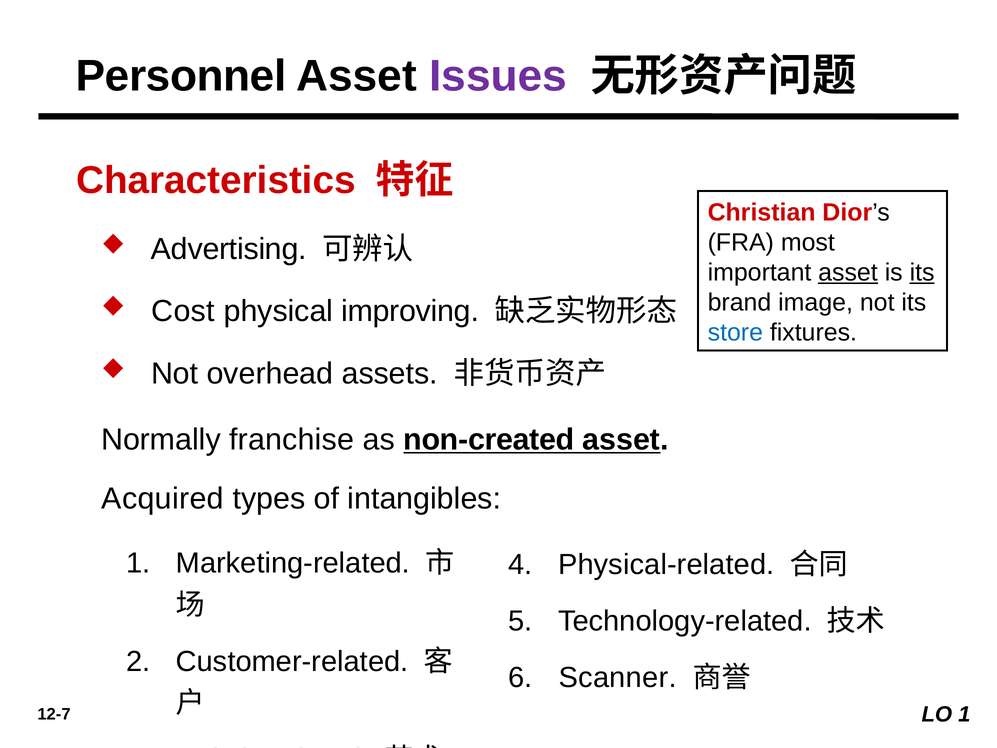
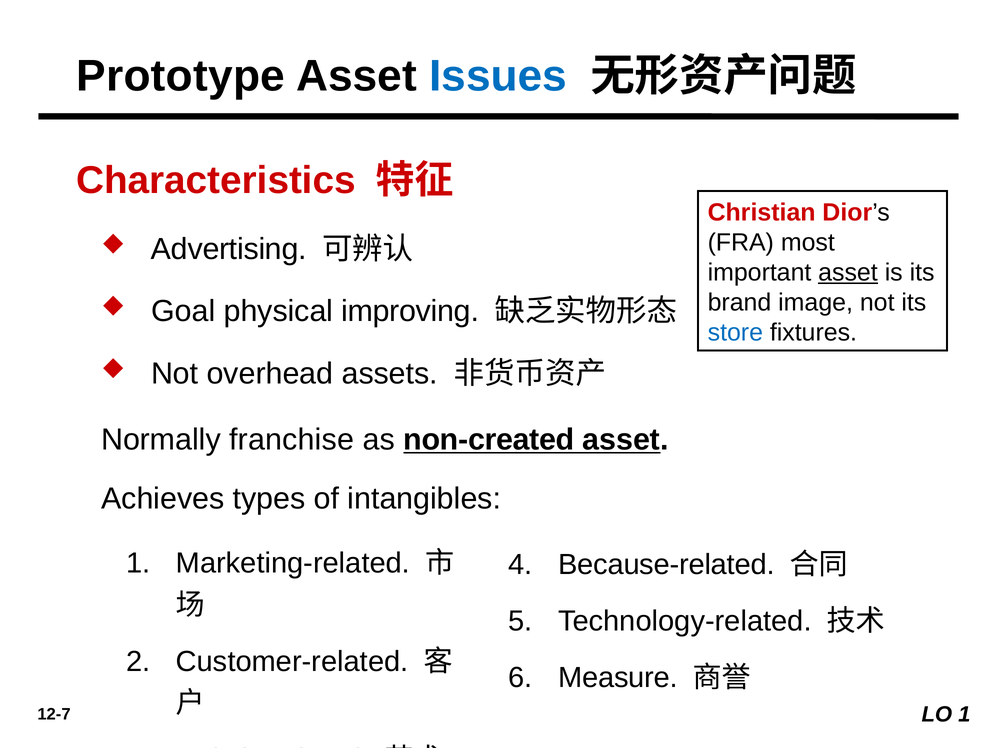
Personnel: Personnel -> Prototype (181, 76)
Issues colour: purple -> blue (498, 76)
its underline: present -> none (922, 272)
Cost: Cost -> Goal (183, 311)
Acquired: Acquired -> Achieves (163, 498)
Physical-related: Physical-related -> Because-related (666, 565)
Scanner: Scanner -> Measure (618, 677)
